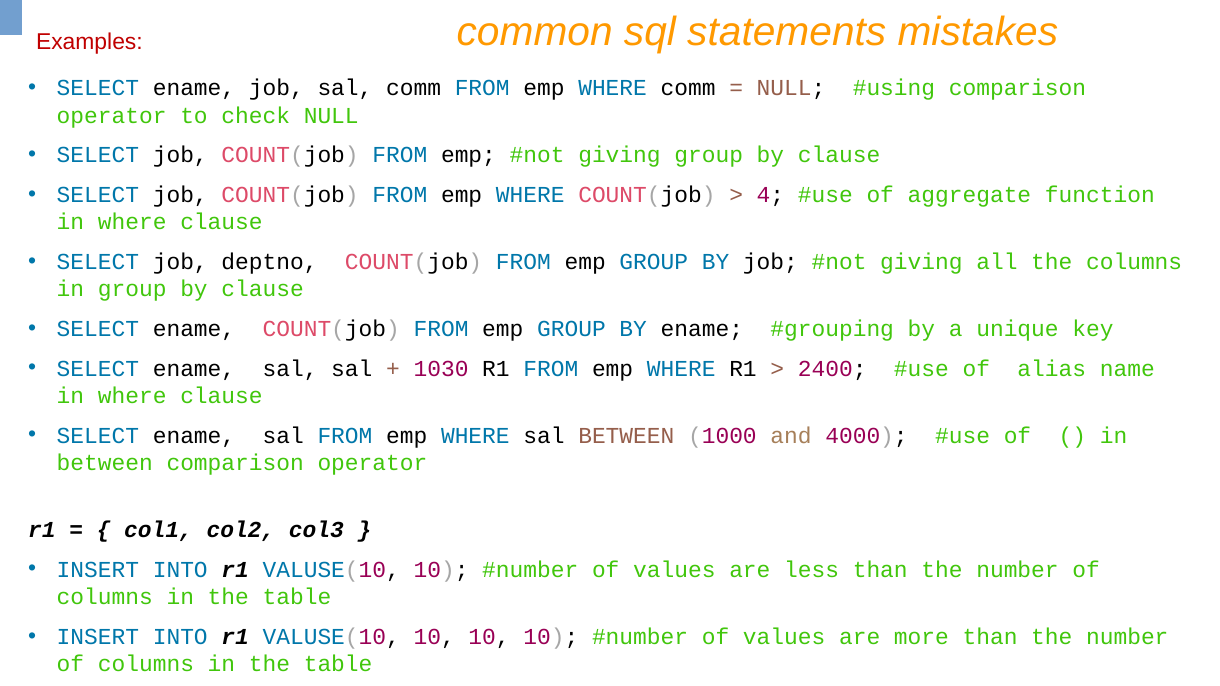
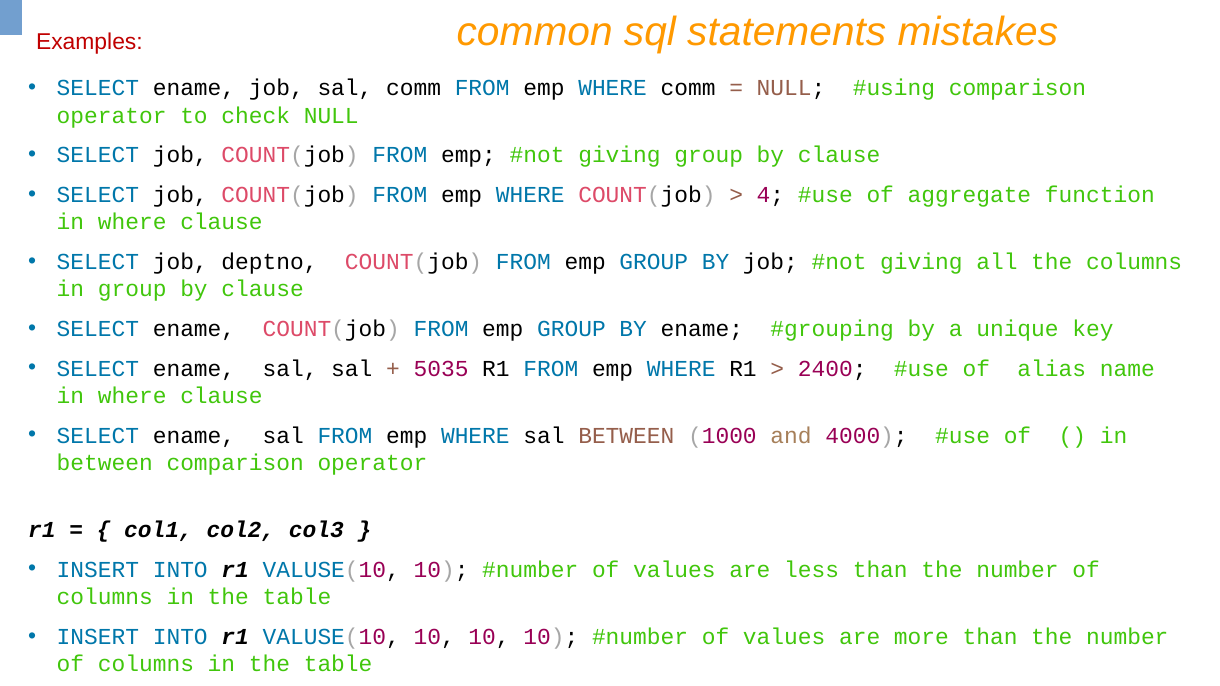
1030: 1030 -> 5035 (441, 369)
